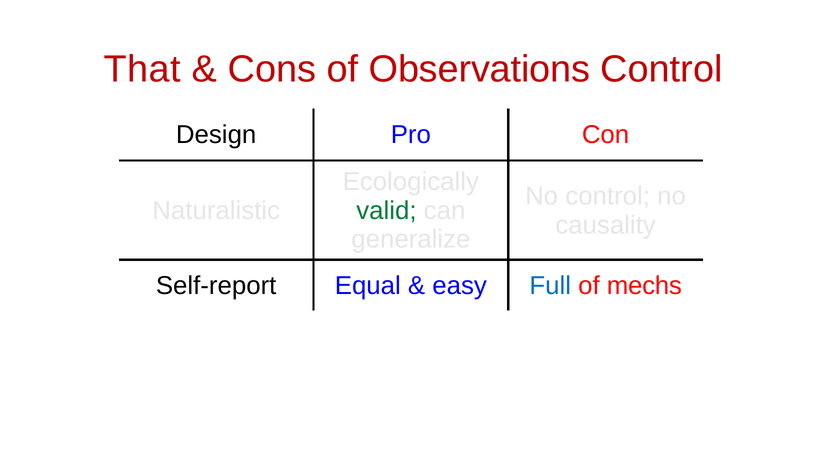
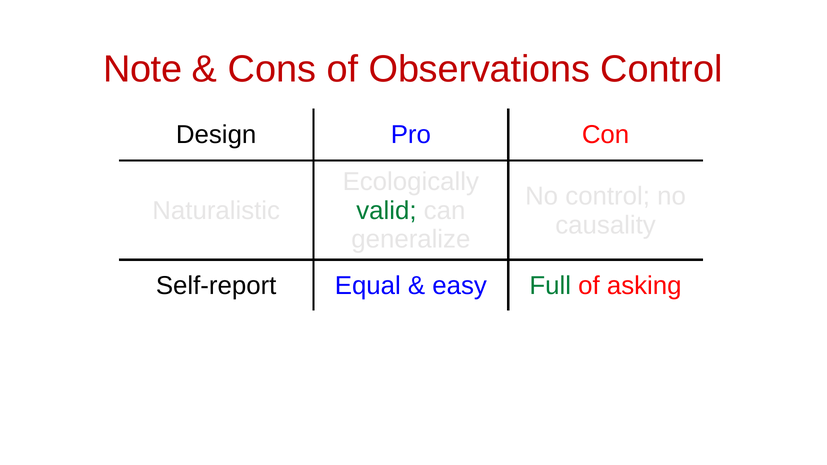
That: That -> Note (143, 69)
Full colour: blue -> green (550, 286)
mechs: mechs -> asking (644, 286)
